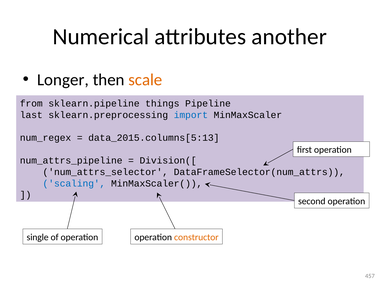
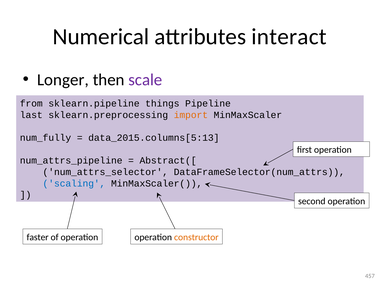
another: another -> interact (289, 37)
scale colour: orange -> purple (145, 80)
import colour: blue -> orange (191, 115)
num_regex: num_regex -> num_fully (46, 138)
Division([: Division([ -> Abstract([ (168, 161)
single: single -> faster (38, 237)
